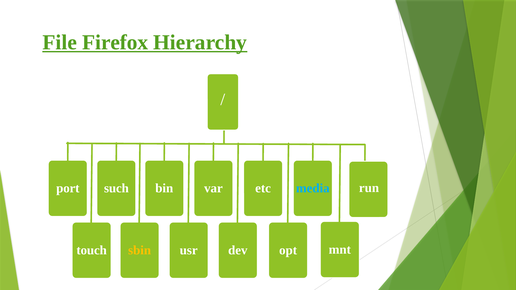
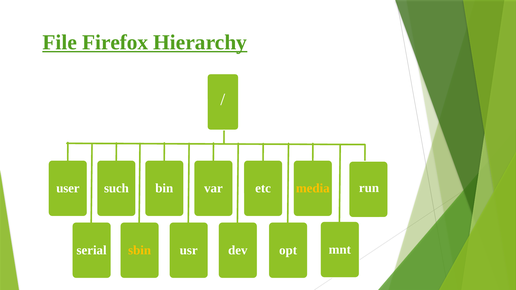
port: port -> user (68, 188)
media colour: light blue -> yellow (313, 188)
touch: touch -> serial (92, 250)
